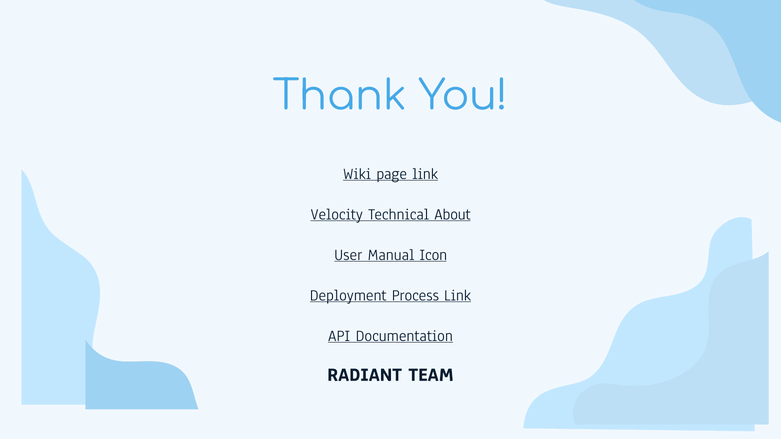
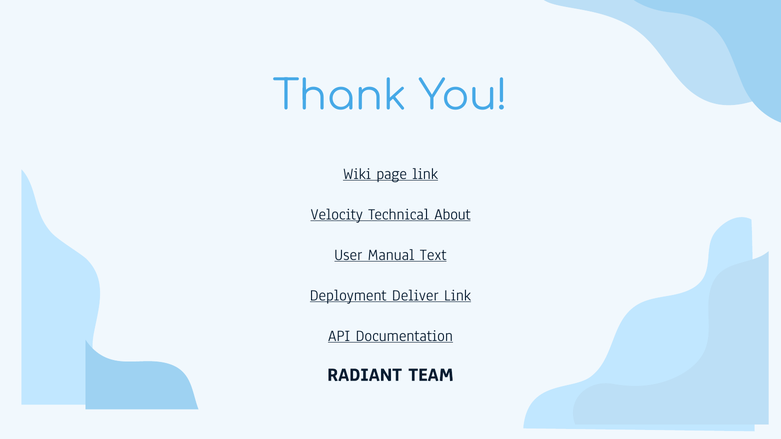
Icon: Icon -> Text (433, 255)
Process: Process -> Deliver (415, 295)
